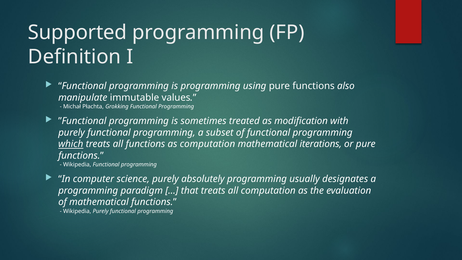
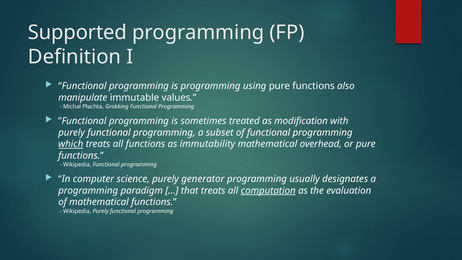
as computation: computation -> immutability (207, 144)
iterations: iterations -> overhead (321, 144)
absolutely: absolutely -> generator (203, 179)
computation underline: none -> present (268, 190)
